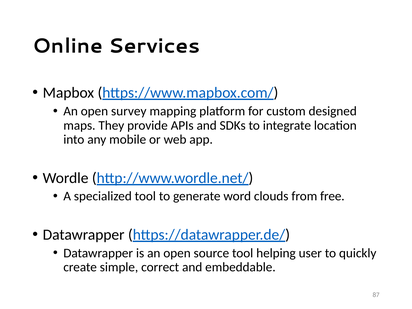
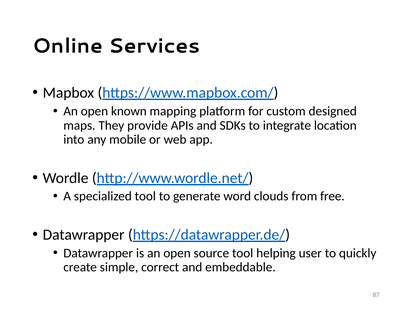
survey: survey -> known (129, 111)
